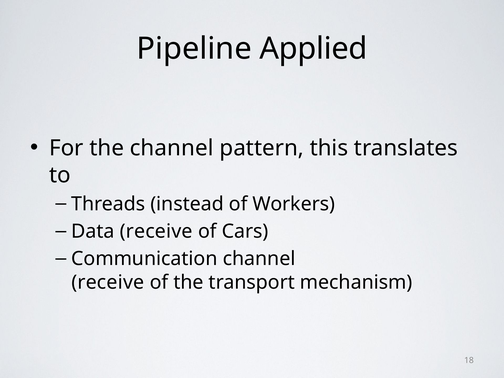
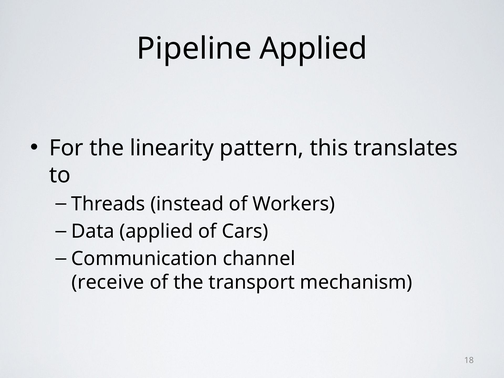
the channel: channel -> linearity (172, 148)
Data receive: receive -> applied (156, 231)
